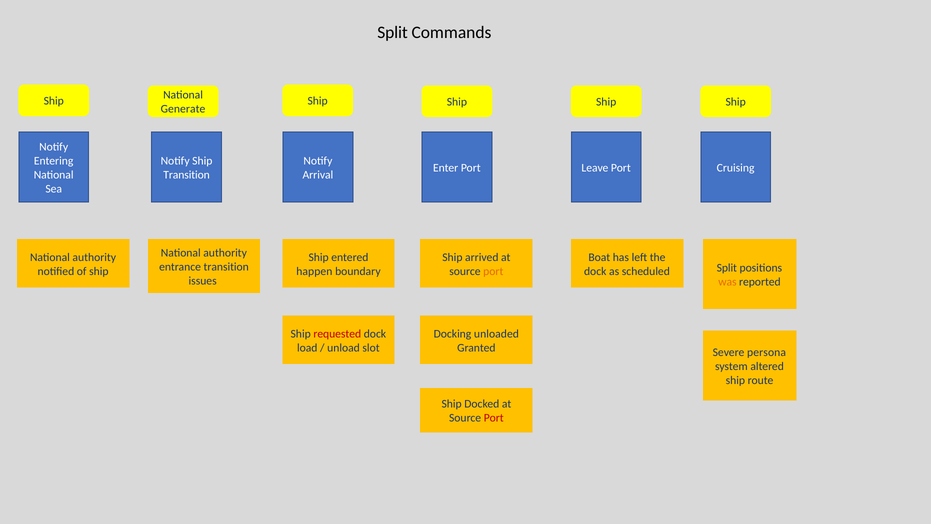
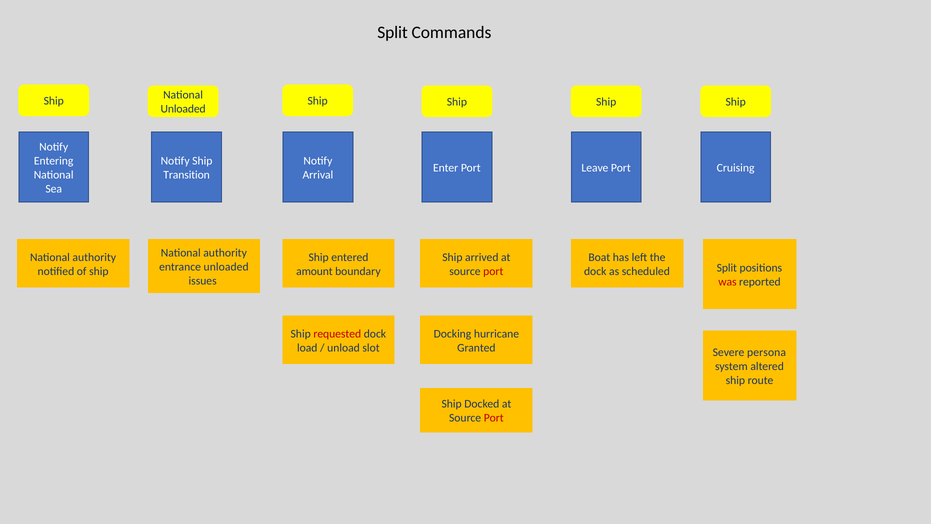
Generate: Generate -> Unloaded (183, 109)
entrance transition: transition -> unloaded (226, 267)
happen: happen -> amount (314, 271)
port colour: orange -> red (493, 271)
was colour: orange -> red (727, 282)
unloaded: unloaded -> hurricane (497, 334)
